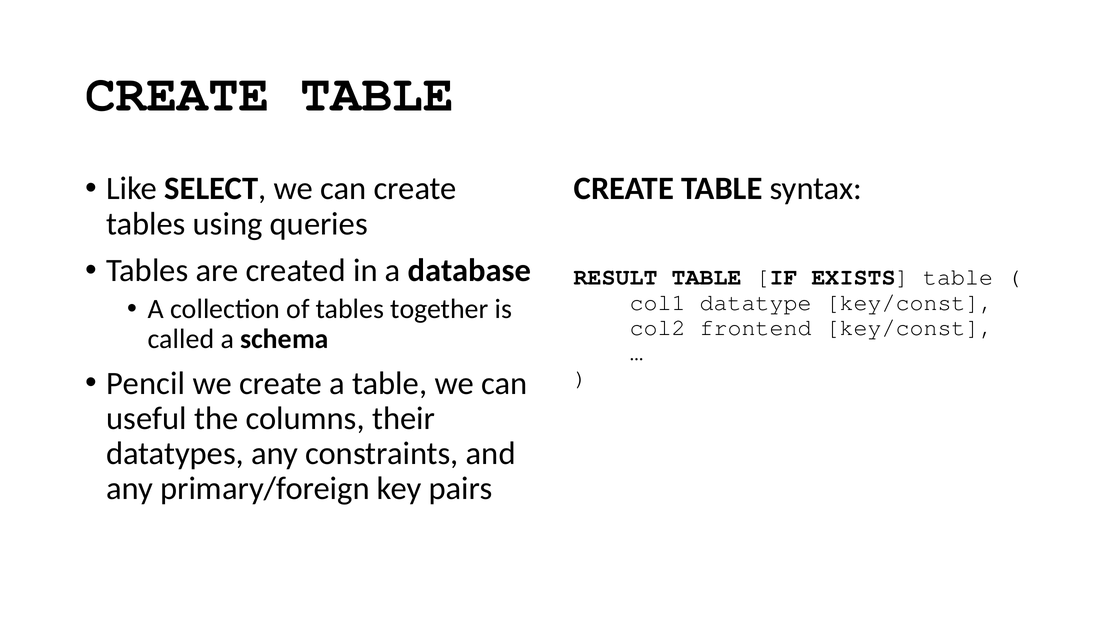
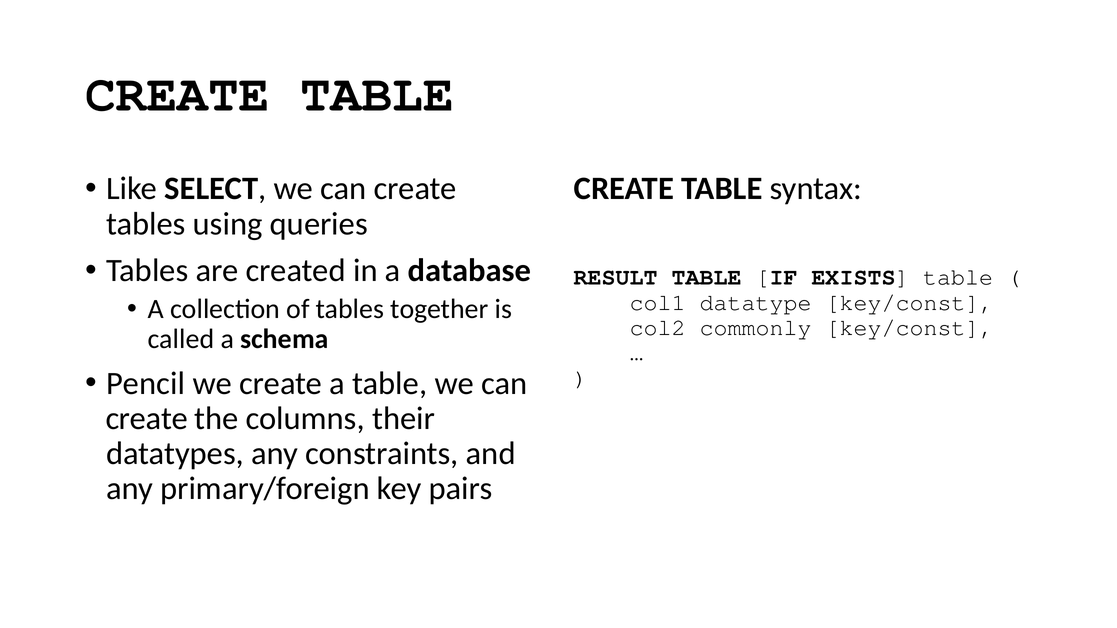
frontend: frontend -> commonly (756, 328)
useful: useful -> create (147, 419)
